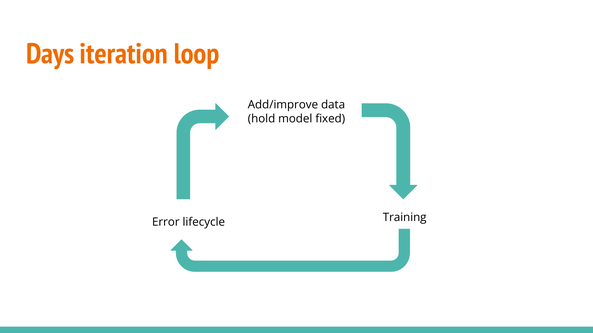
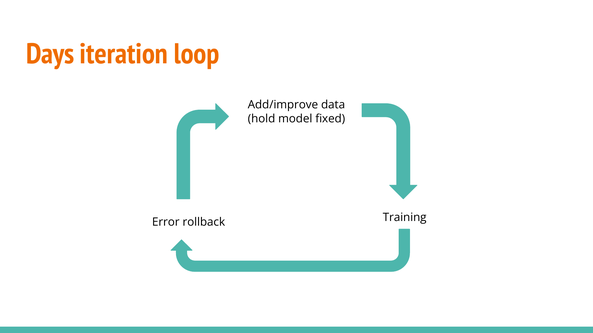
lifecycle: lifecycle -> rollback (204, 222)
